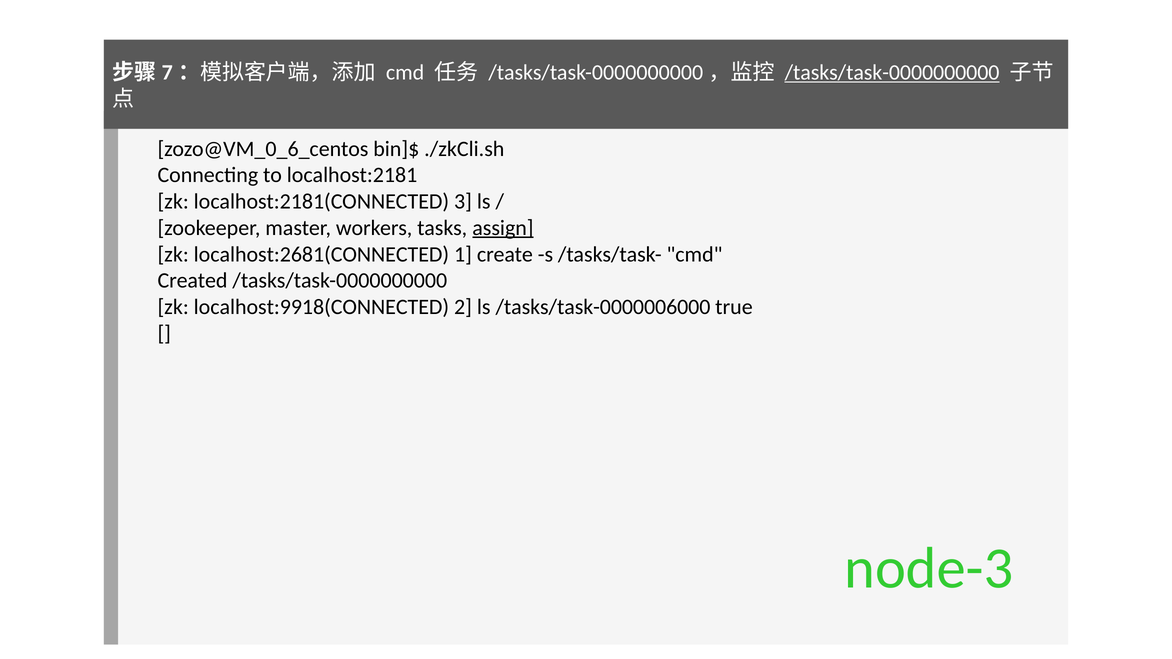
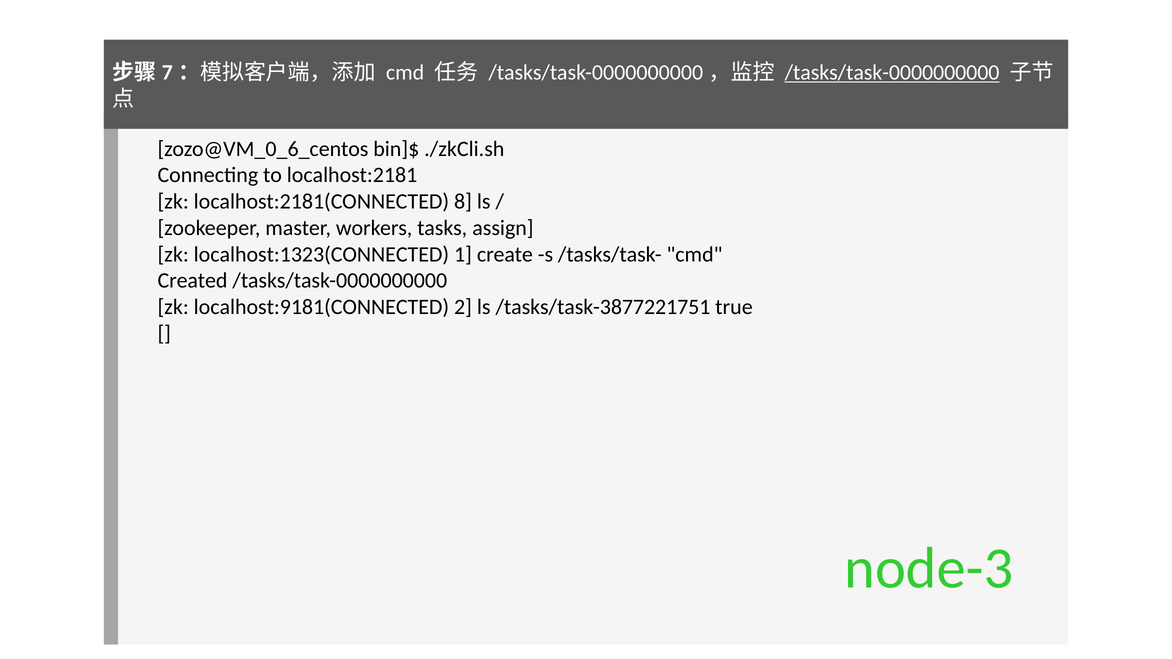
3: 3 -> 8 (463, 202)
assign underline: present -> none (503, 228)
localhost:2681(CONNECTED: localhost:2681(CONNECTED -> localhost:1323(CONNECTED (321, 254)
localhost:9918(CONNECTED: localhost:9918(CONNECTED -> localhost:9181(CONNECTED (321, 307)
/tasks/task-0000006000: /tasks/task-0000006000 -> /tasks/task-3877221751 (603, 307)
